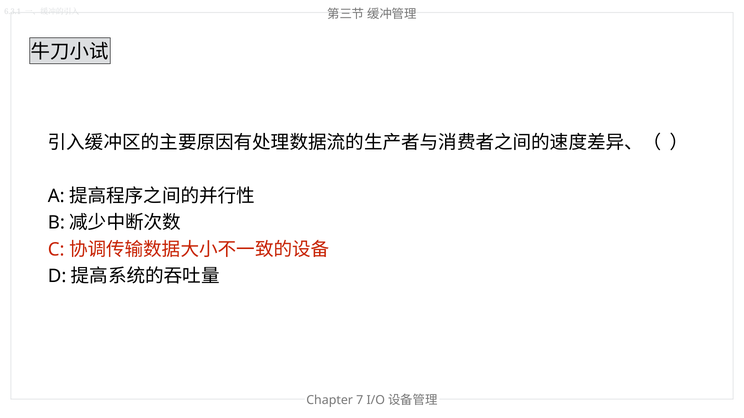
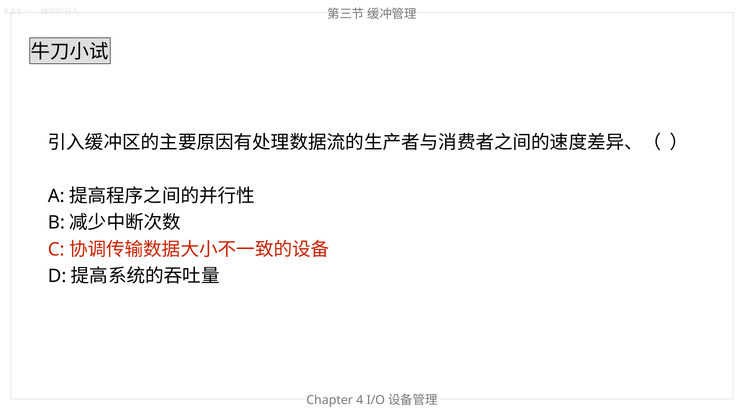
7: 7 -> 4 (360, 401)
